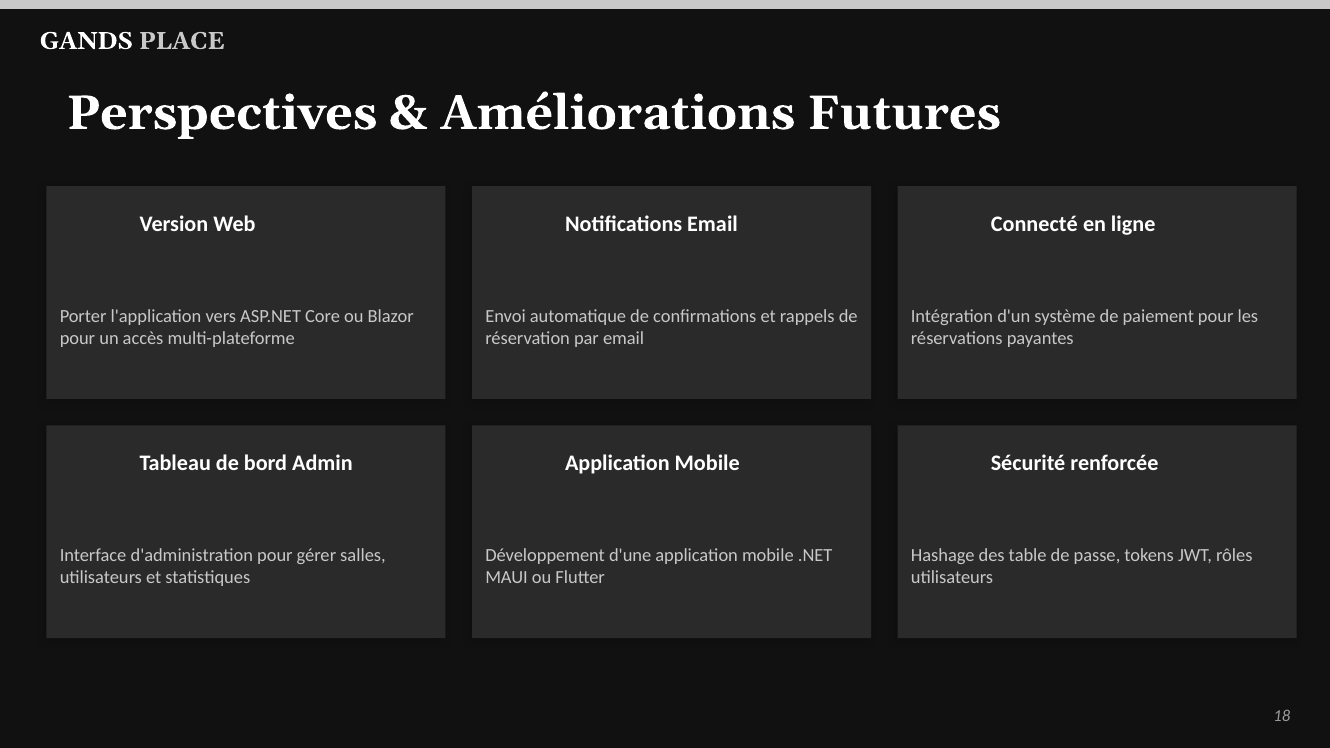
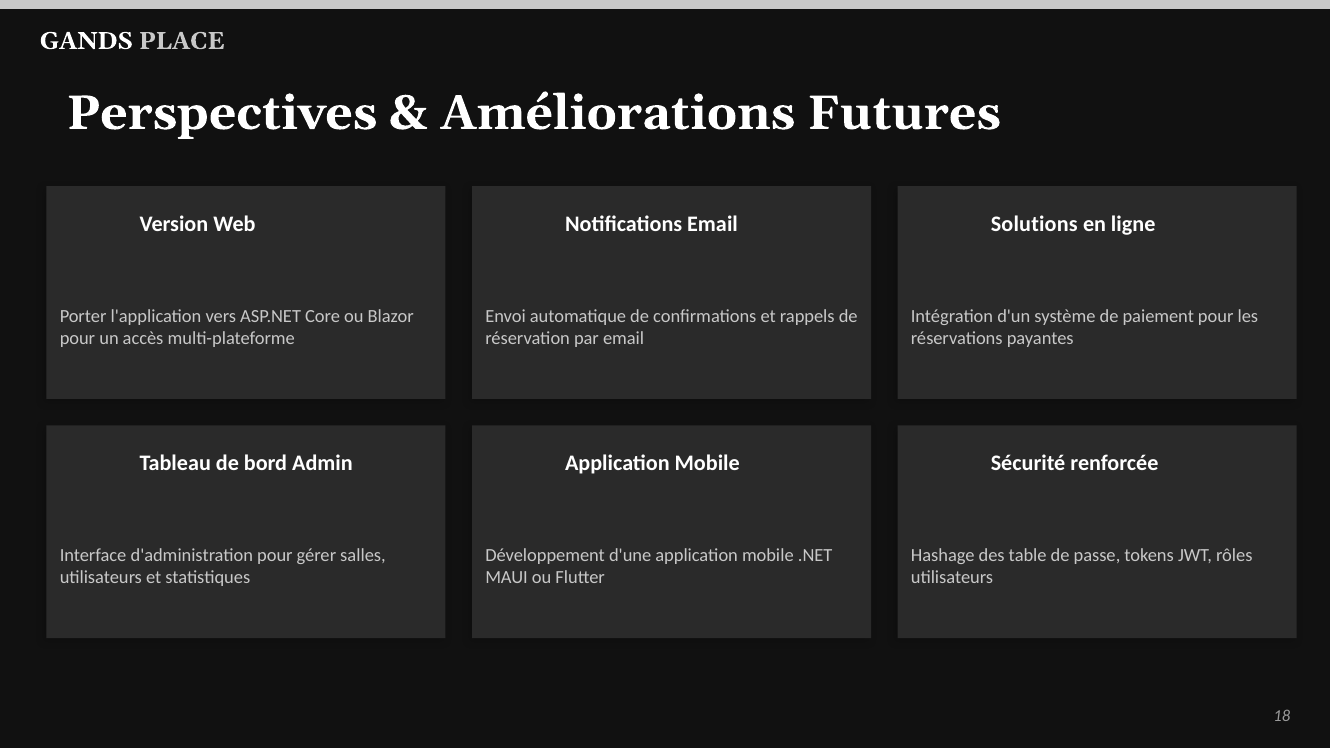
Connecté: Connecté -> Solutions (1034, 224)
